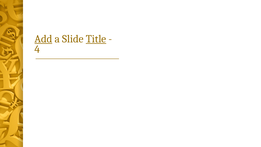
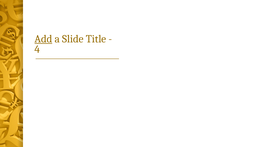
Title underline: present -> none (96, 39)
